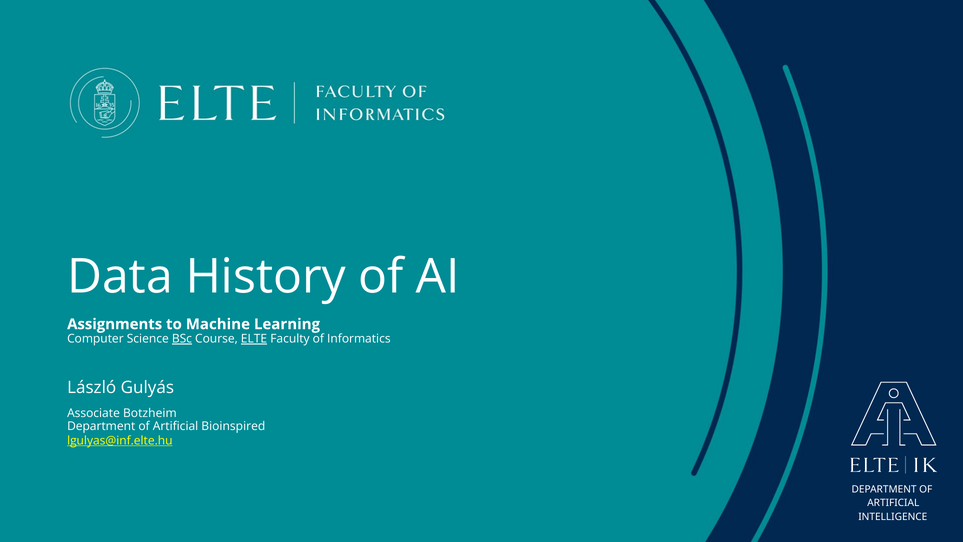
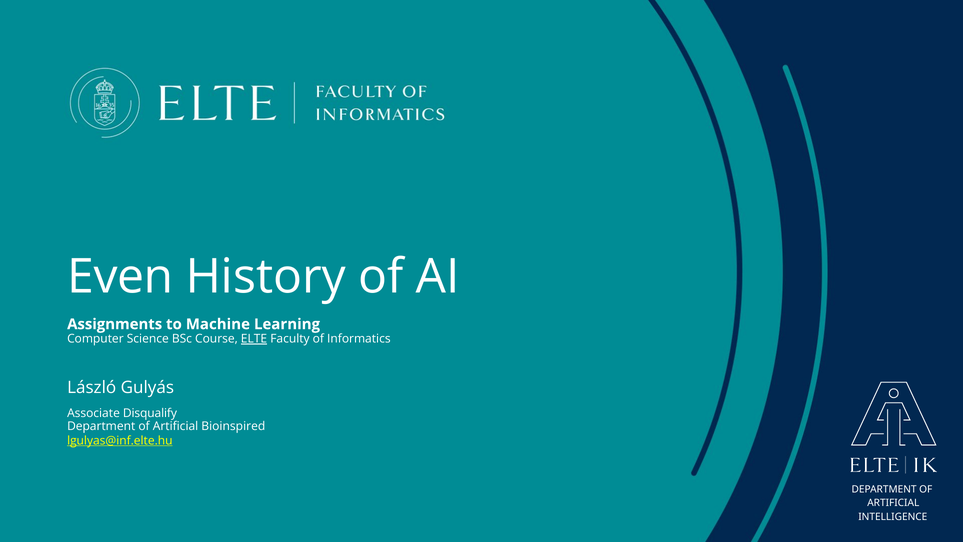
Data: Data -> Even (120, 277)
BSc underline: present -> none (182, 339)
Botzheim: Botzheim -> Disqualify (150, 413)
